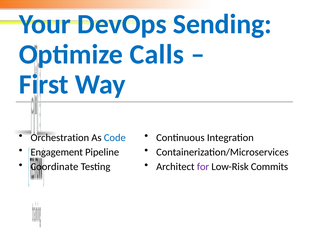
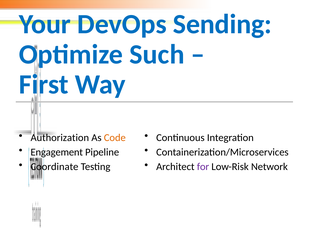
Calls: Calls -> Such (157, 54)
Orchestration: Orchestration -> Authorization (60, 138)
Code colour: blue -> orange (115, 138)
Commits: Commits -> Network (269, 167)
